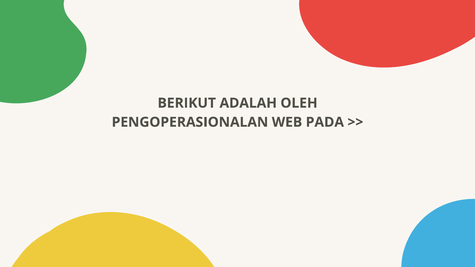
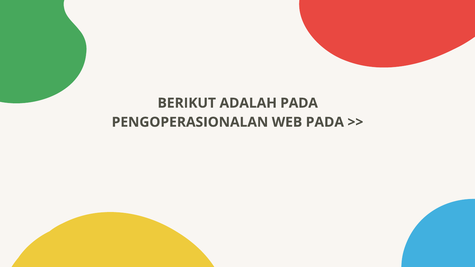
ADALAH OLEH: OLEH -> PADA (299, 103)
